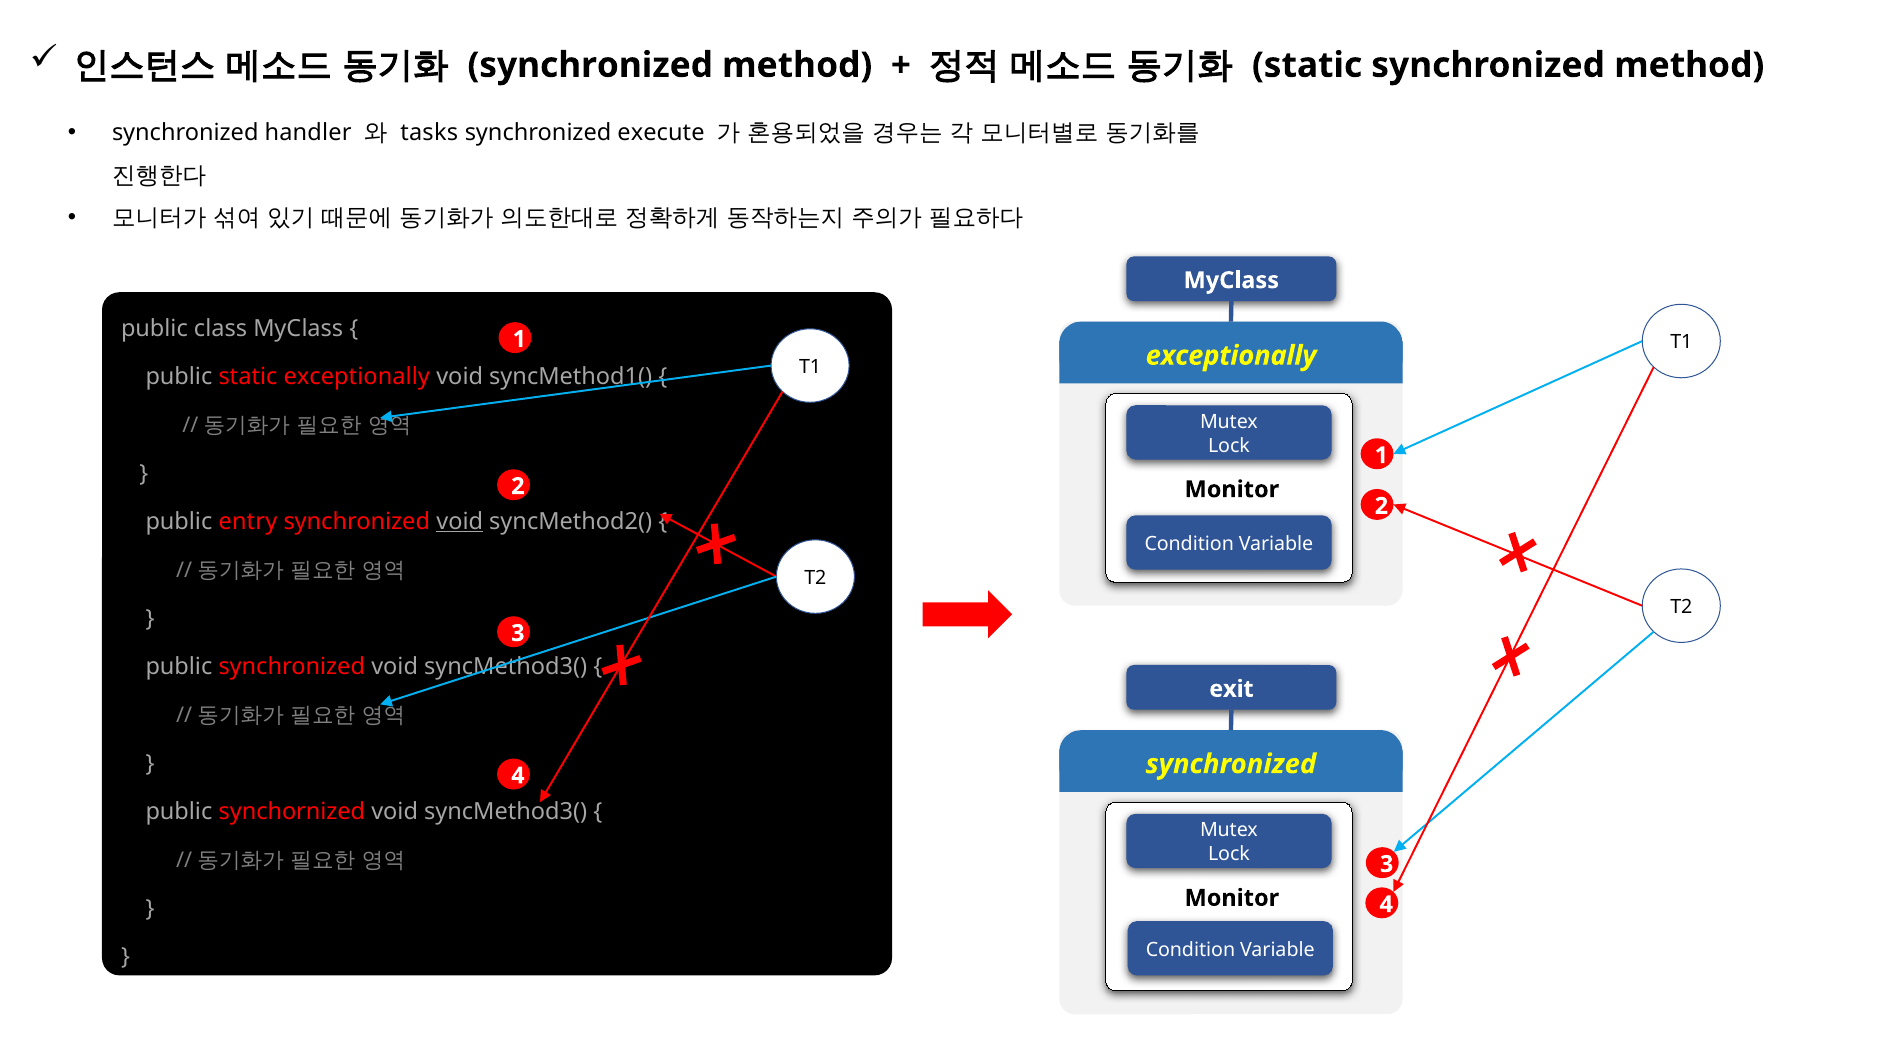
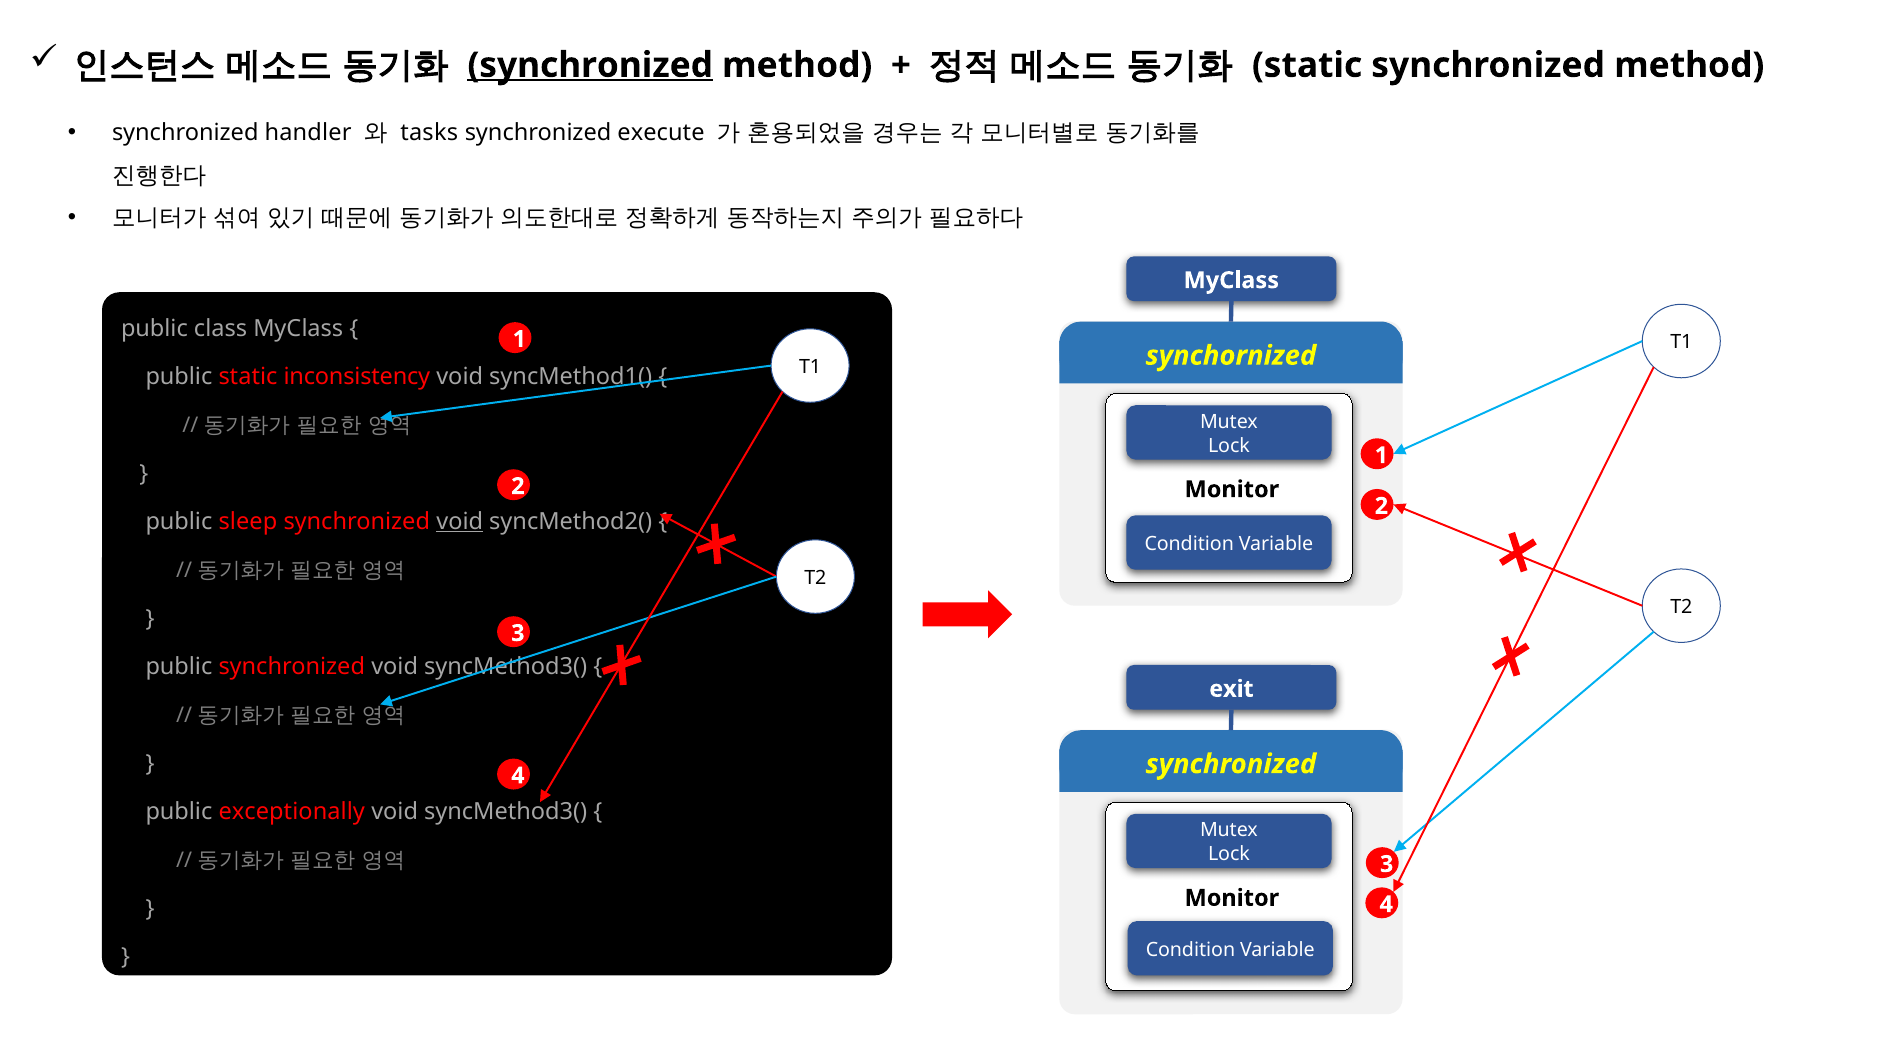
synchronized underline: none -> present (590, 65)
exceptionally: exceptionally -> synchornized (1231, 356)
static exceptionally: exceptionally -> inconsistency (357, 377)
entry: entry -> sleep (248, 522)
synchornized: synchornized -> exceptionally (292, 812)
